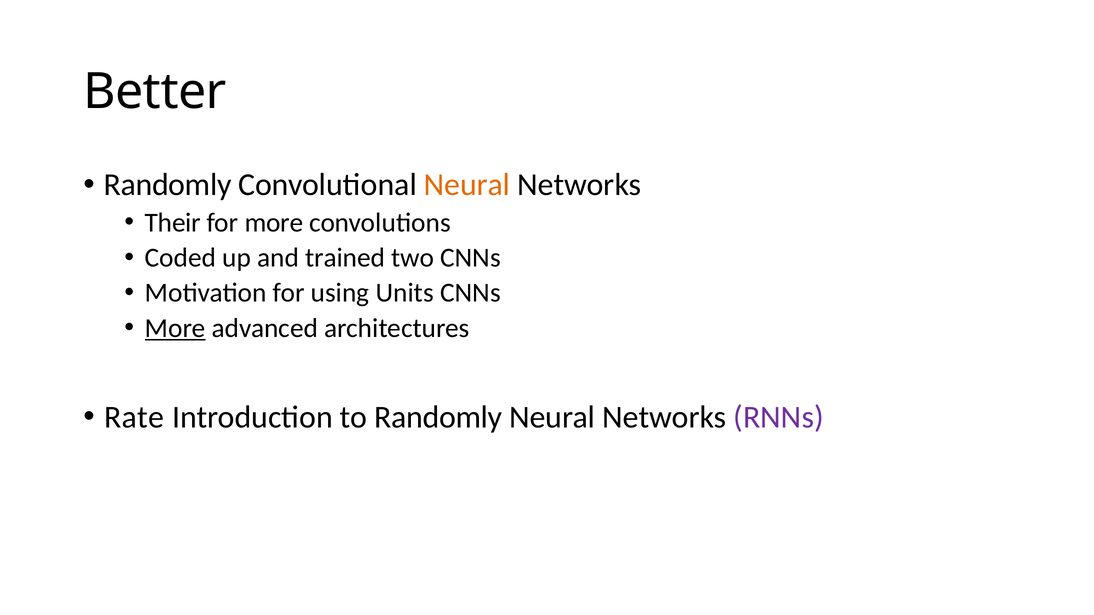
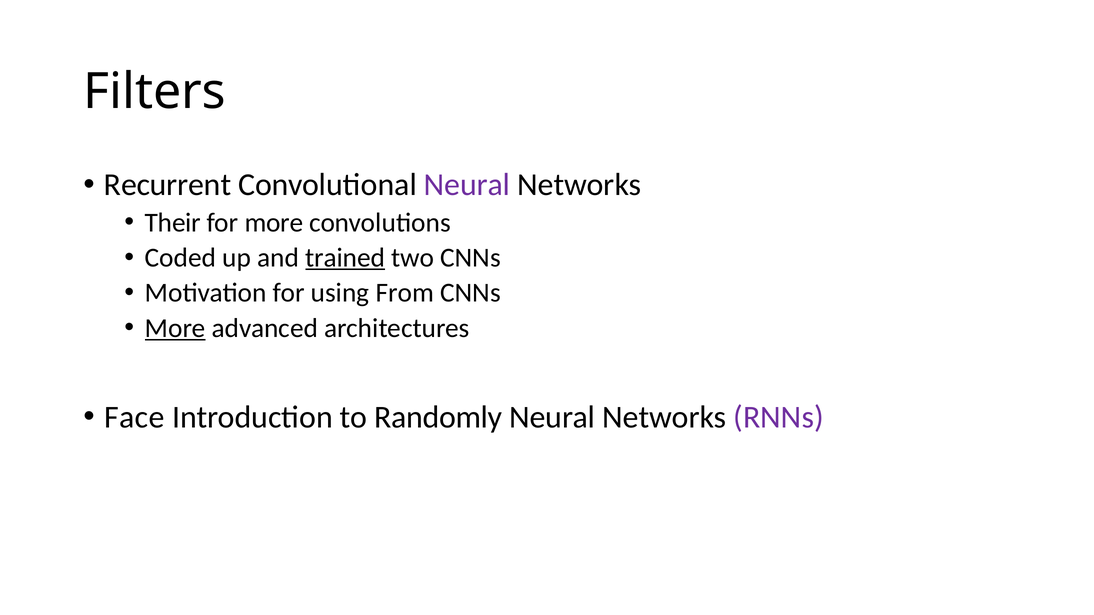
Better: Better -> Filters (155, 92)
Randomly: Randomly -> Recurrent (168, 185)
Neural colour: orange -> purple (467, 185)
trained underline: none -> present (345, 258)
Units: Units -> From (405, 293)
Rate: Rate -> Face (134, 417)
